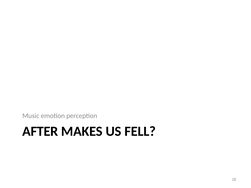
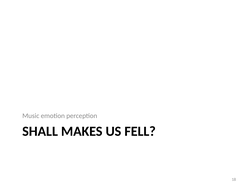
AFTER: AFTER -> SHALL (40, 132)
